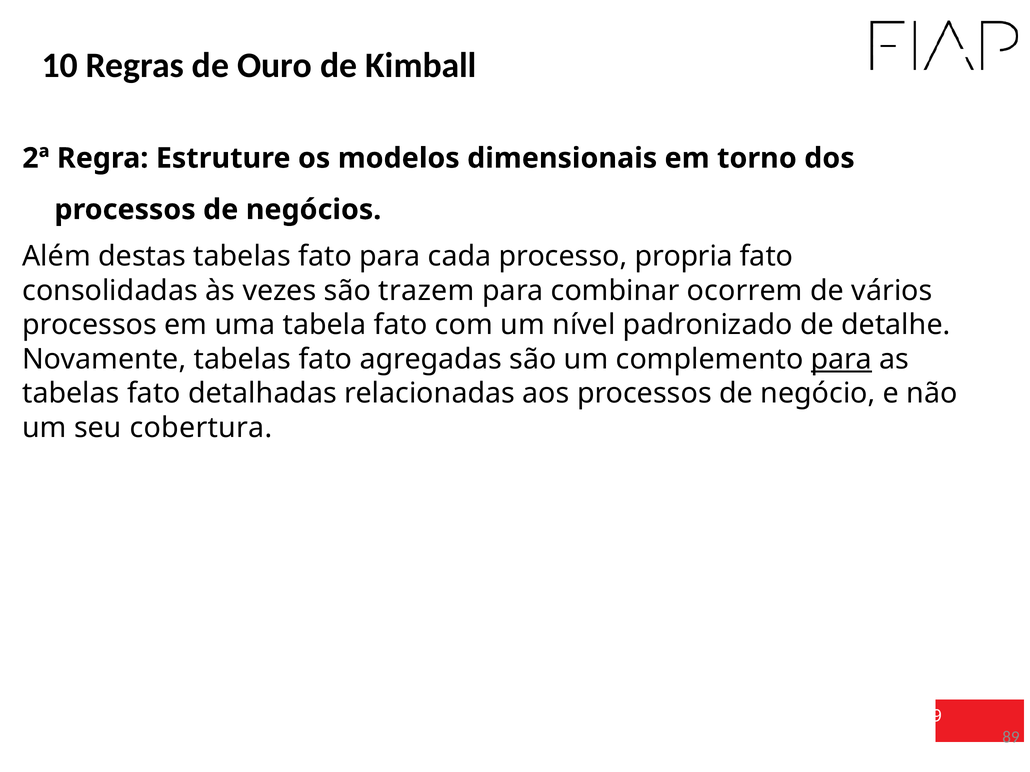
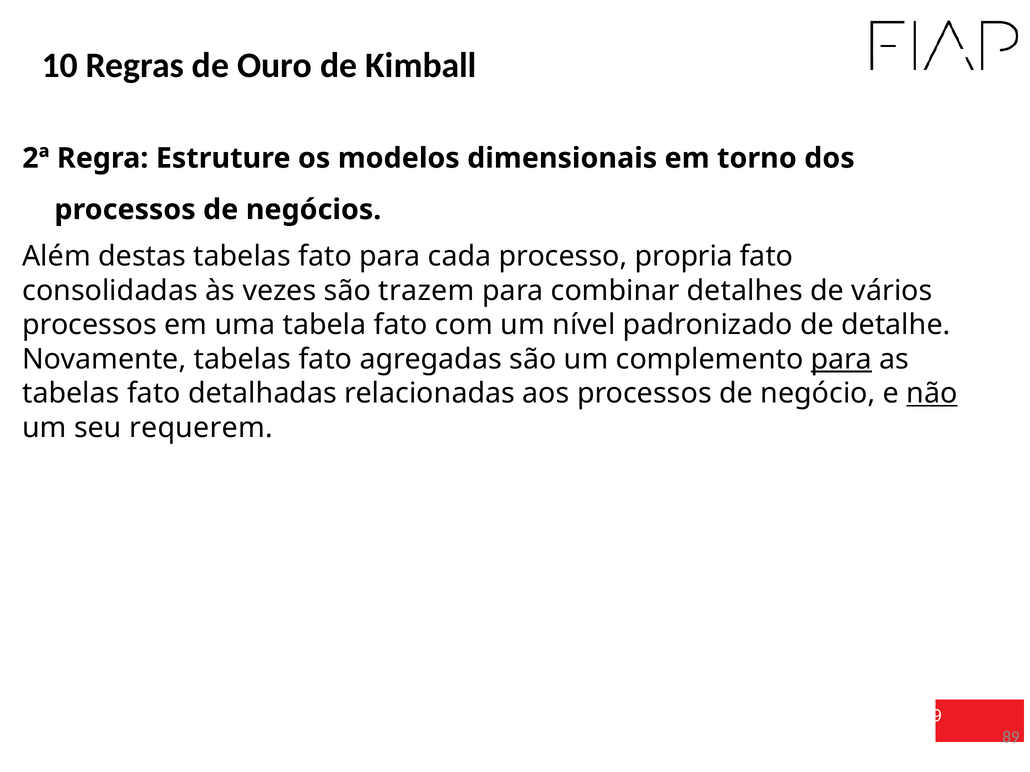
ocorrem: ocorrem -> detalhes (745, 291)
não underline: none -> present (932, 394)
cobertura: cobertura -> requerem (201, 428)
